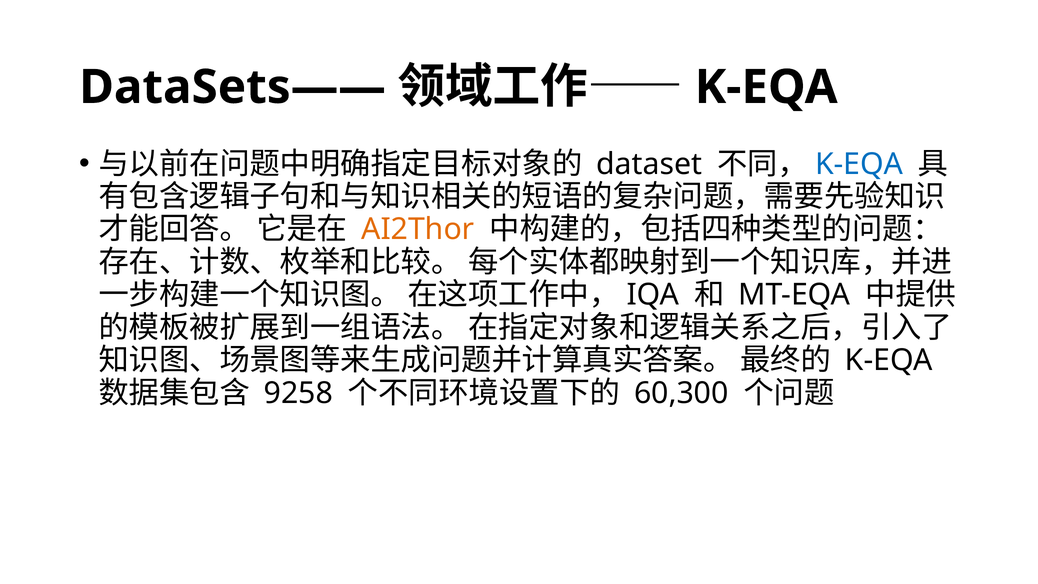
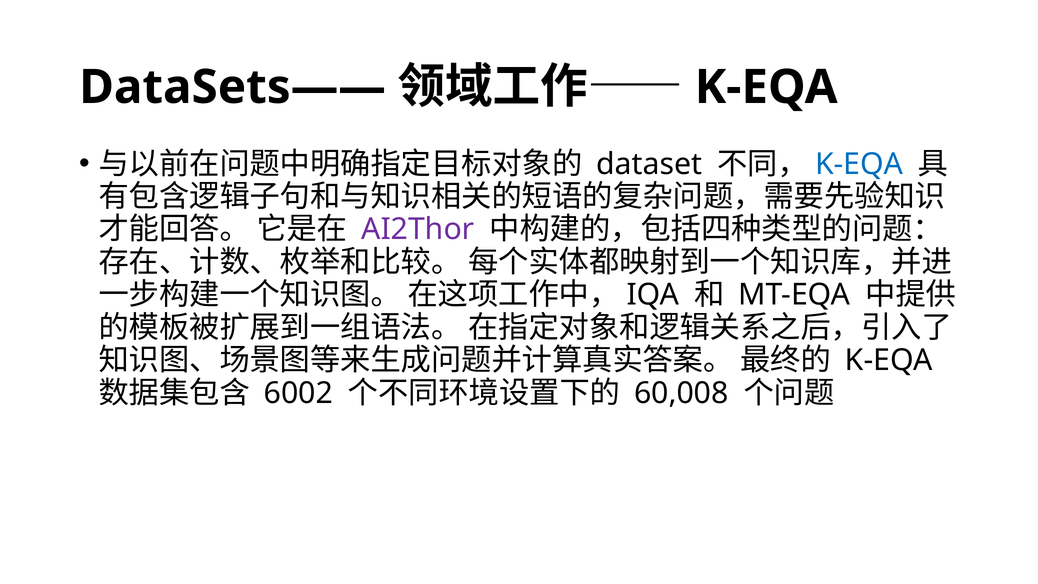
AI2Thor colour: orange -> purple (418, 229)
9258: 9258 -> 6002 (298, 393)
60,300: 60,300 -> 60,008 (681, 393)
